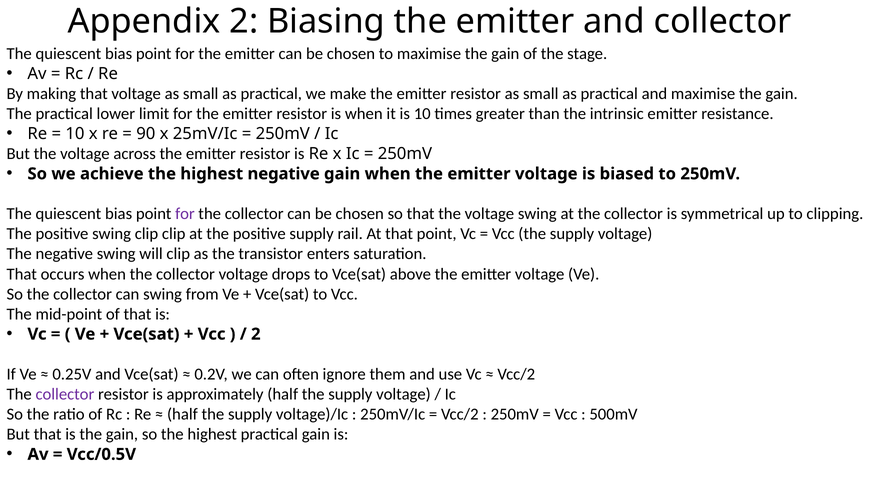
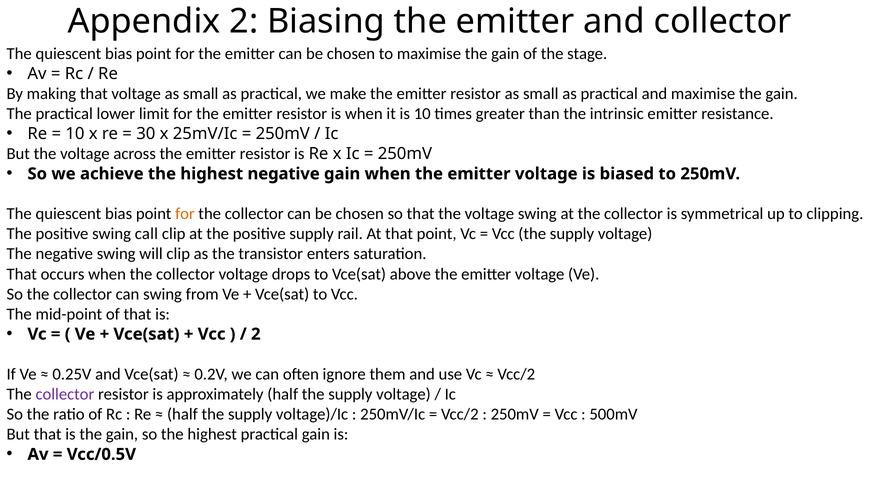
90: 90 -> 30 (146, 134)
for colour: purple -> orange (185, 214)
swing clip: clip -> call (146, 234)
